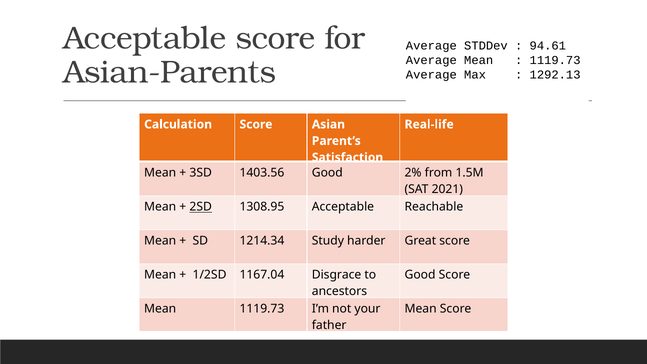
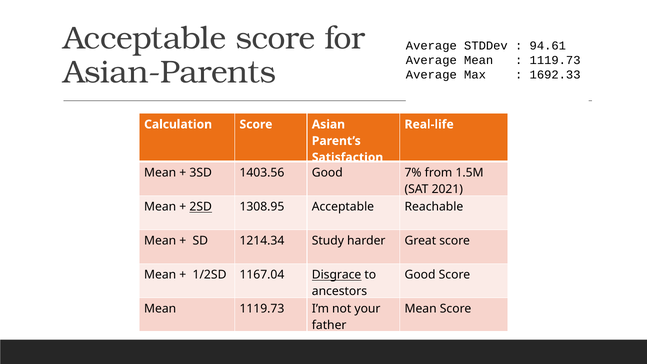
1292.13: 1292.13 -> 1692.33 (555, 75)
2%: 2% -> 7% (413, 173)
Disgrace underline: none -> present (337, 275)
